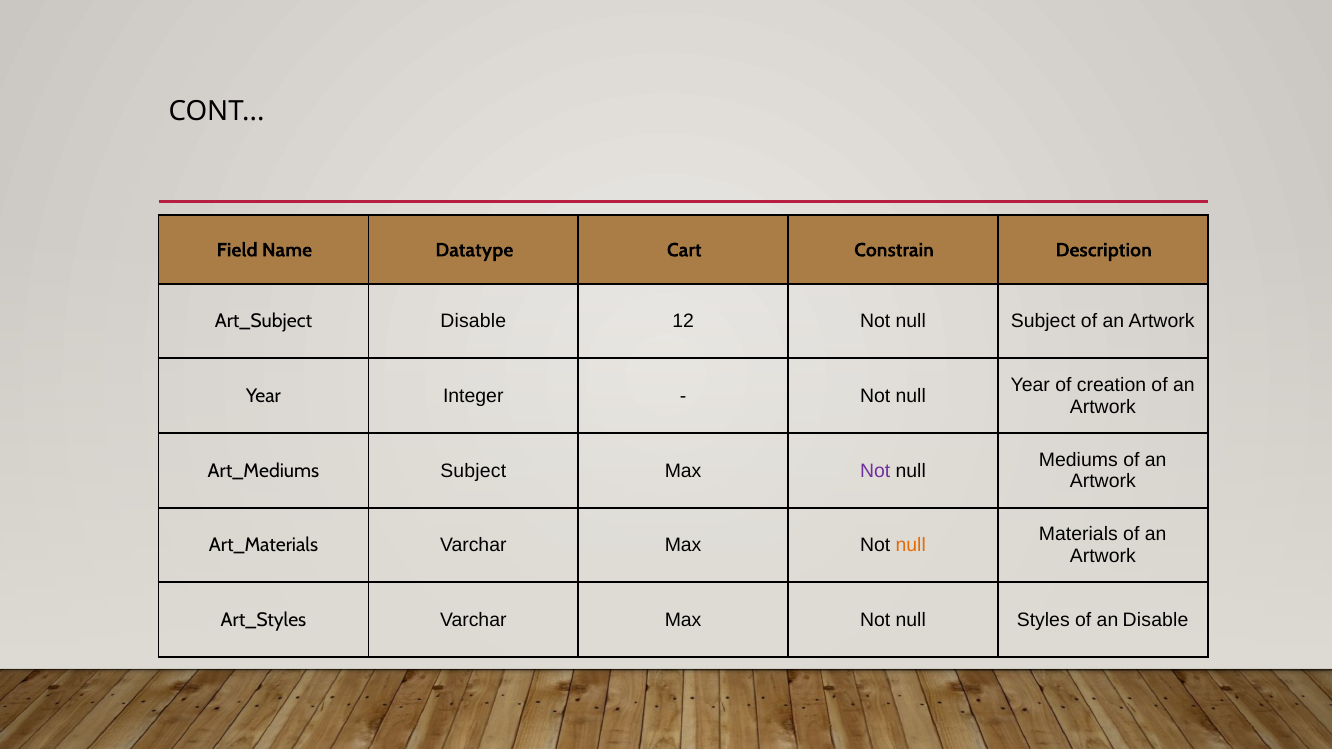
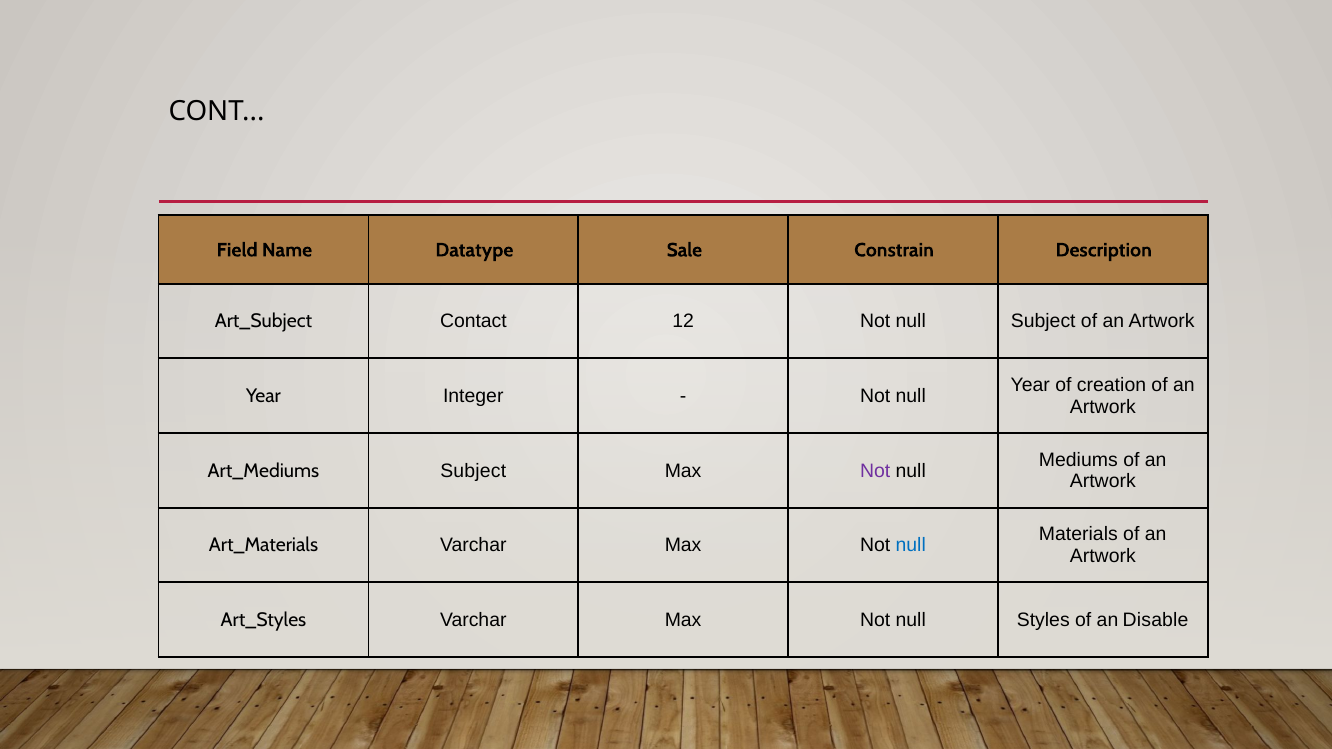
Cart: Cart -> Sale (684, 250)
Disable: Disable -> Contact (473, 321)
null colour: orange -> blue (911, 545)
